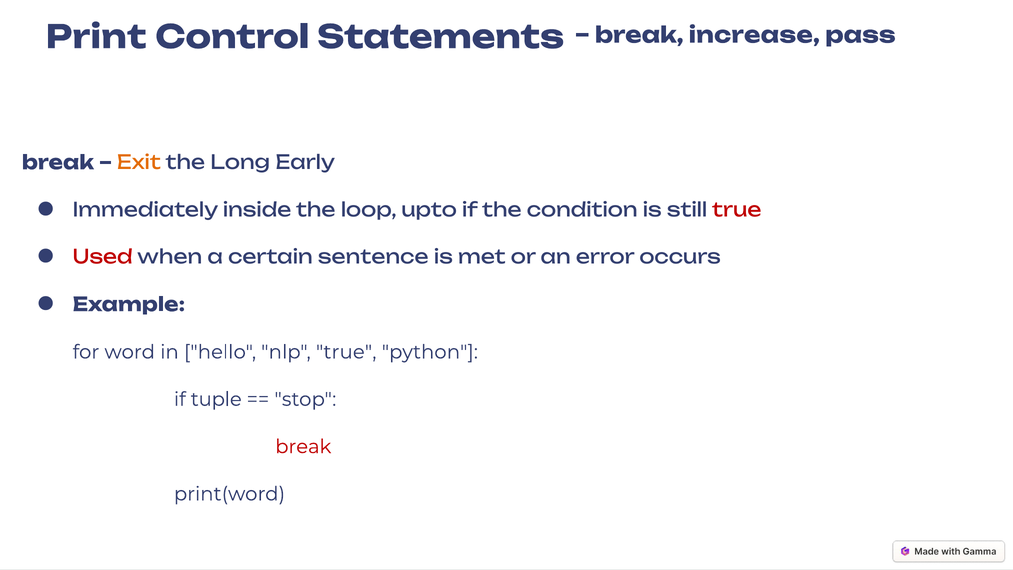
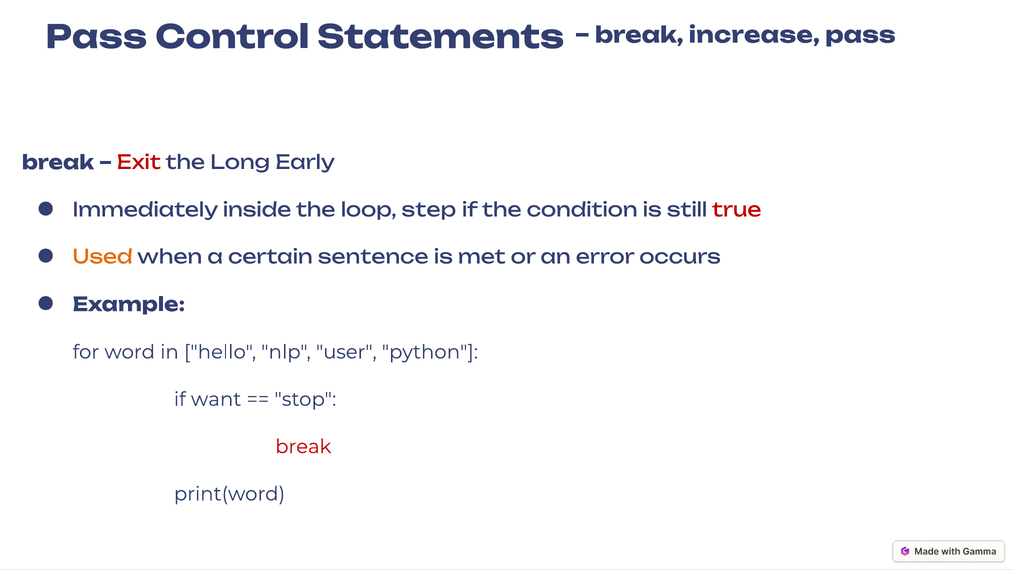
Print: Print -> Pass (96, 37)
Exit colour: orange -> red (139, 163)
upto: upto -> step (429, 210)
Used colour: red -> orange (103, 257)
nlp true: true -> user (346, 352)
tuple: tuple -> want (216, 399)
